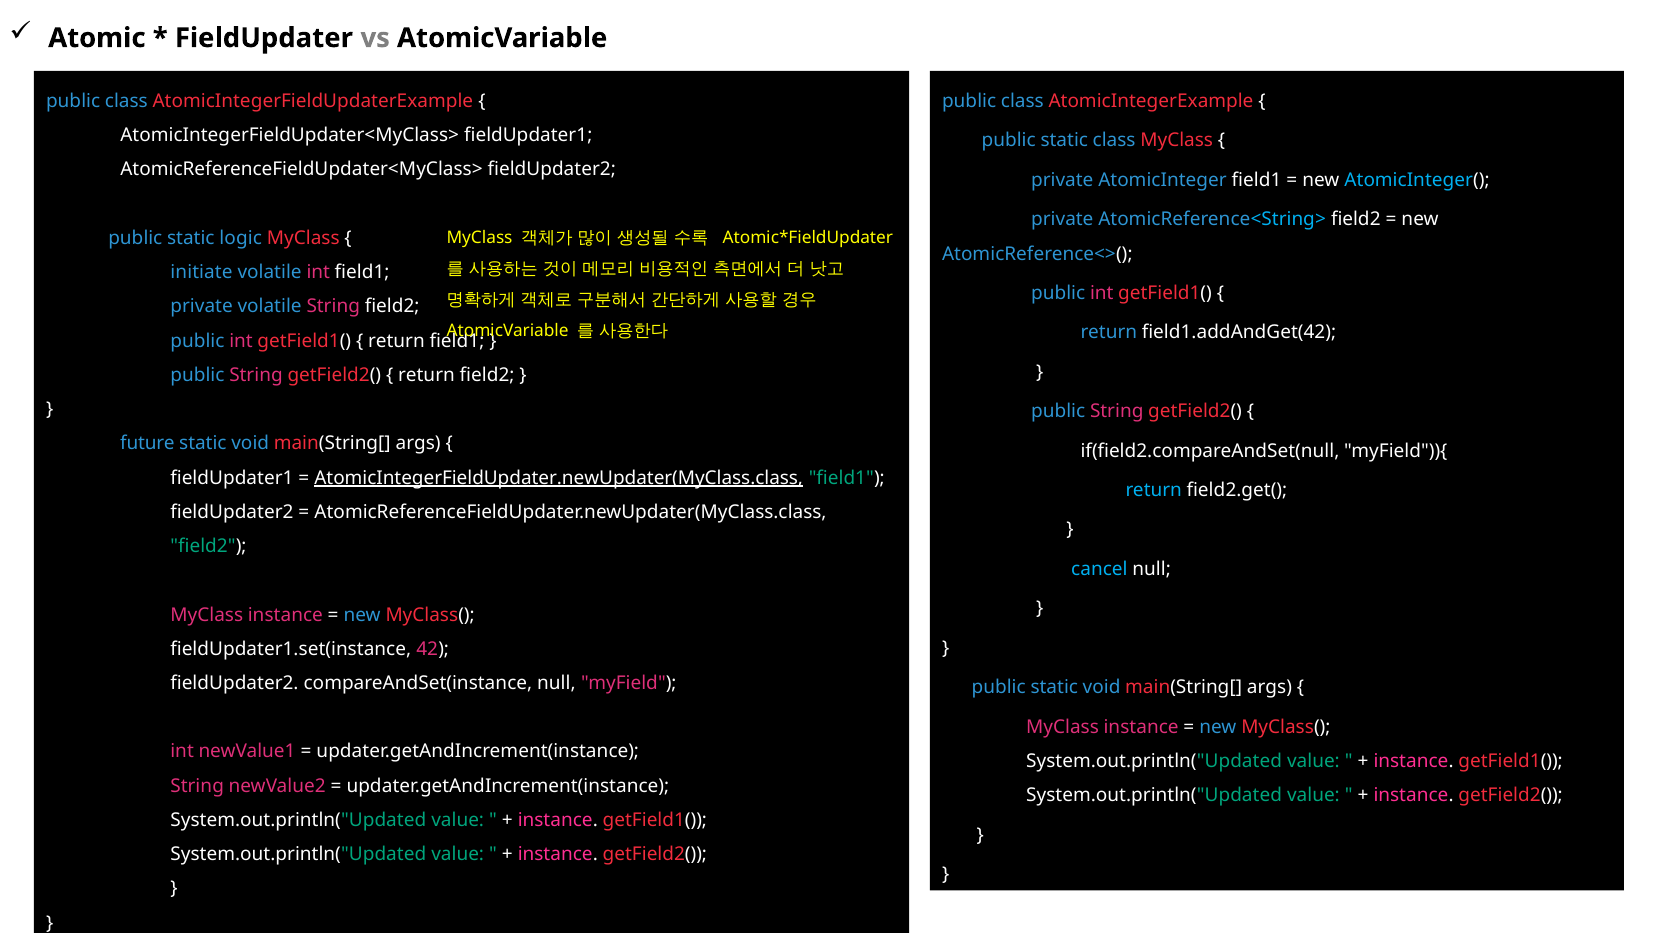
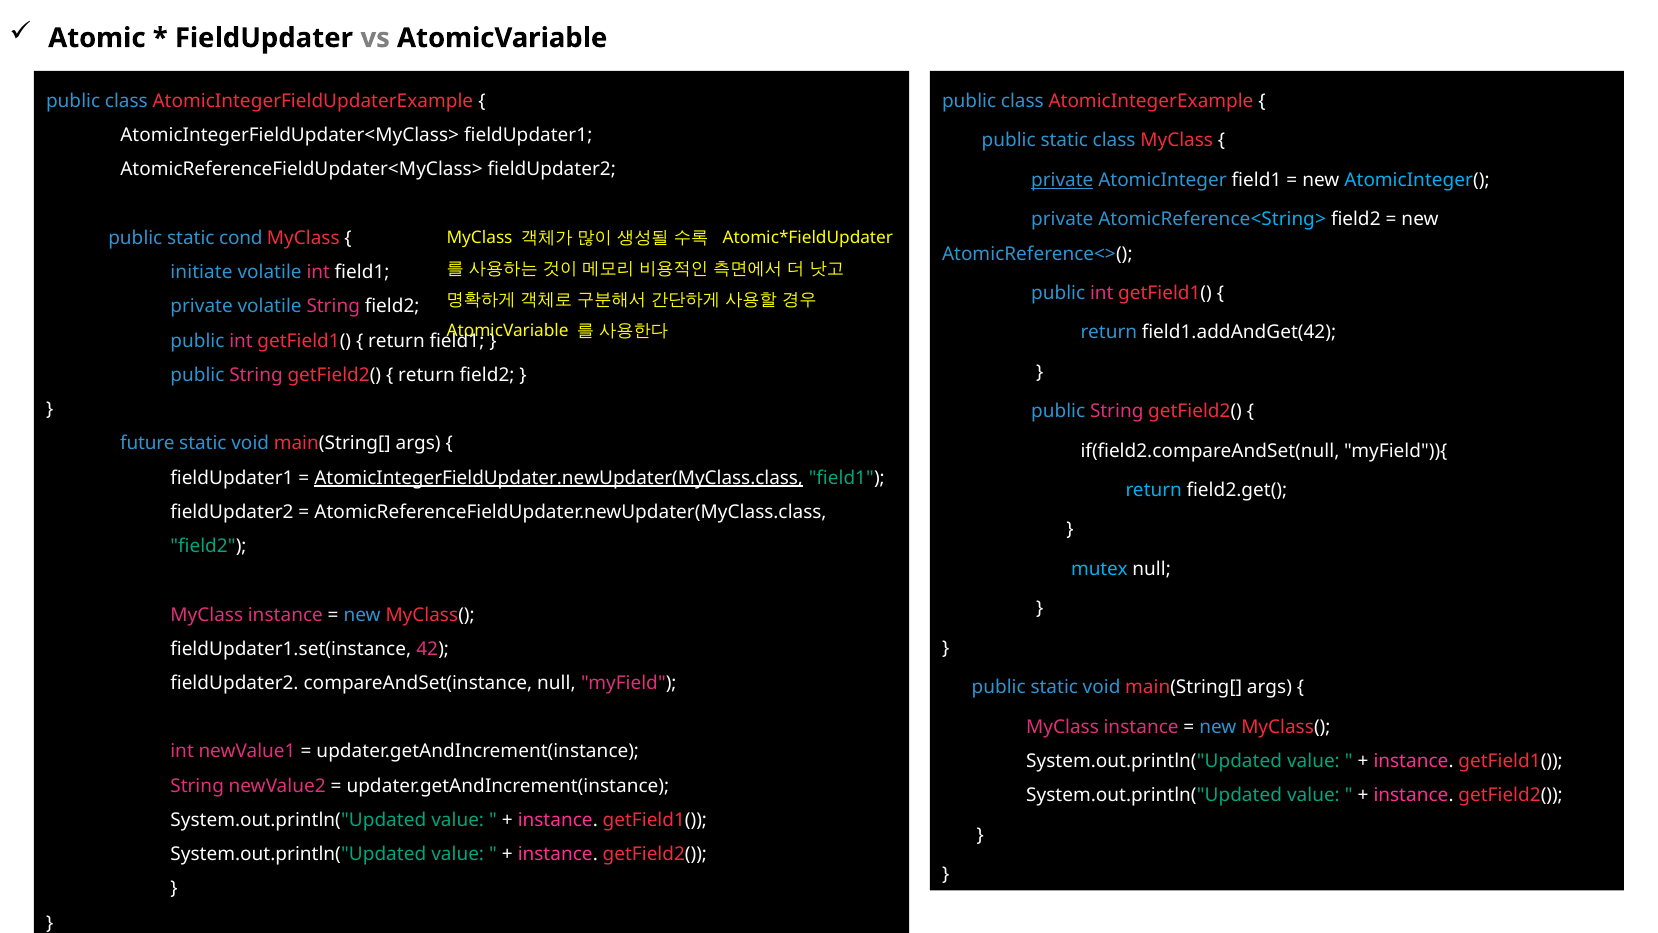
private underline: none -> present (1062, 180)
logic: logic -> cond (241, 238)
cancel: cancel -> mutex (1099, 569)
